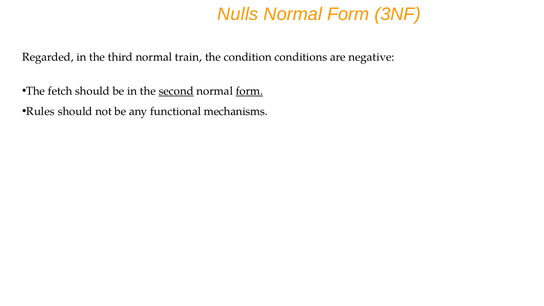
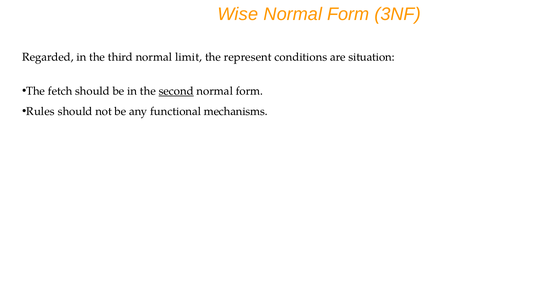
Nulls: Nulls -> Wise (238, 14)
train: train -> limit (189, 57)
condition: condition -> represent (248, 57)
negative: negative -> situation (372, 57)
form underline: present -> none (249, 91)
